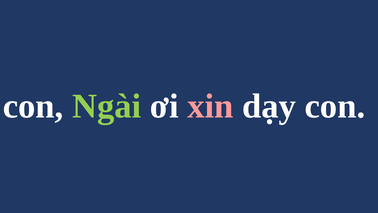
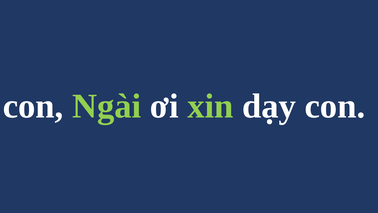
xin colour: pink -> light green (210, 106)
